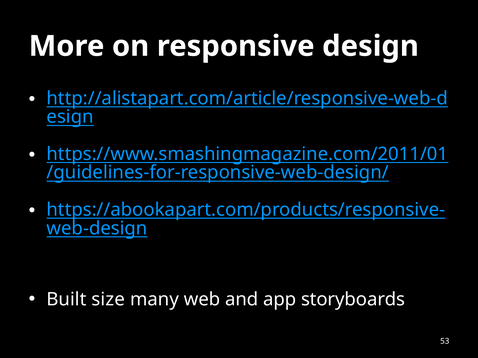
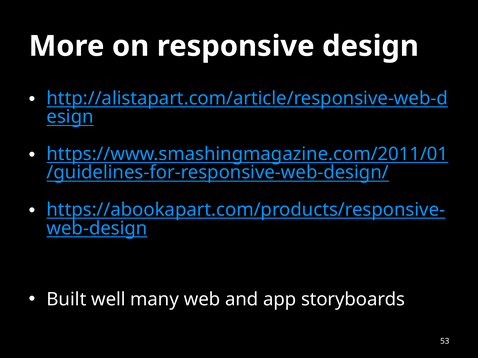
size: size -> well (108, 300)
